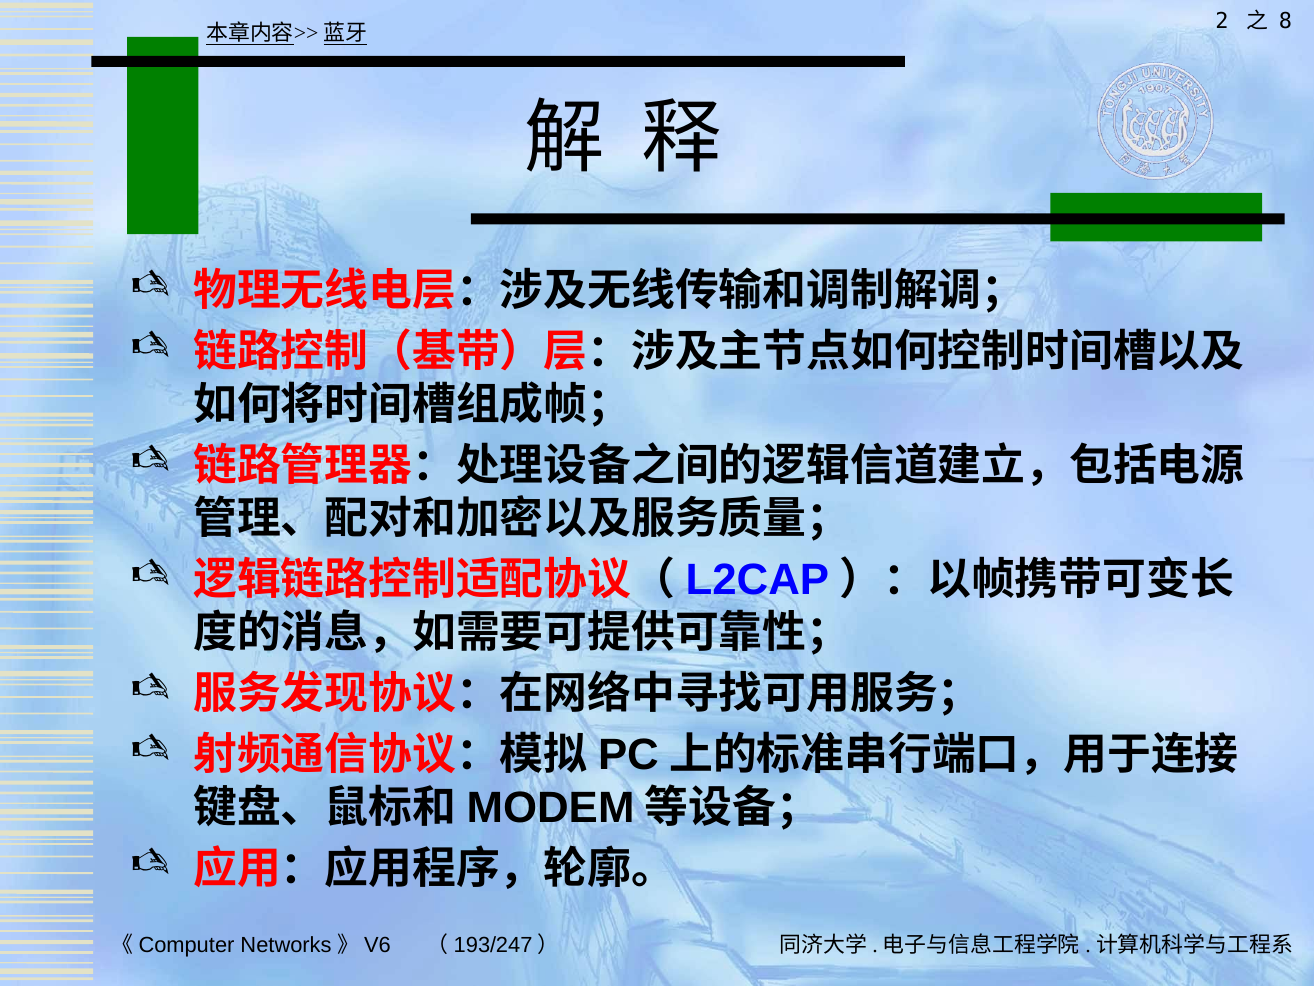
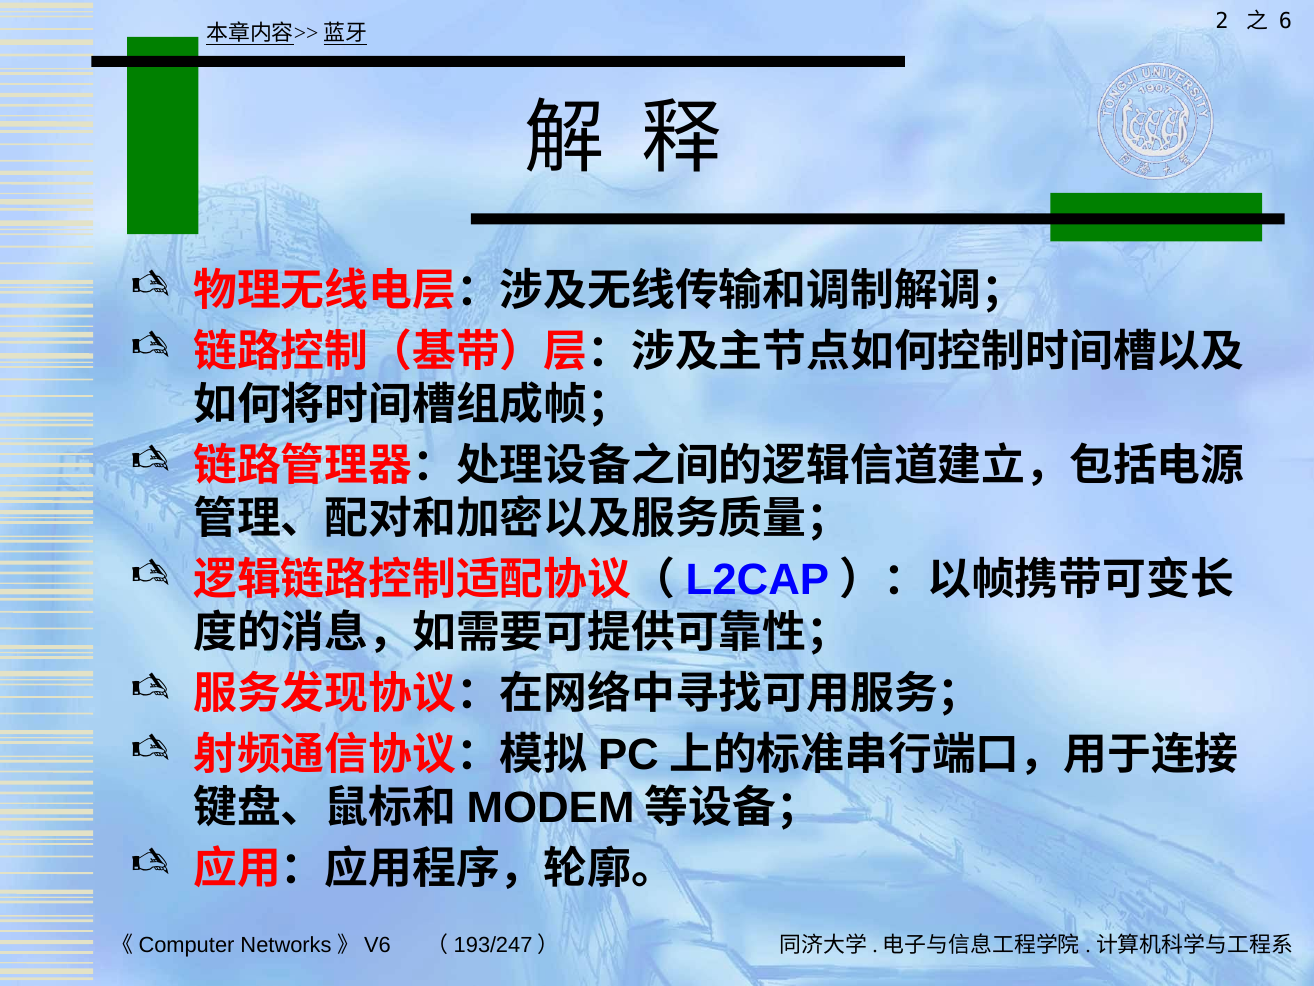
8: 8 -> 6 (1285, 21)
